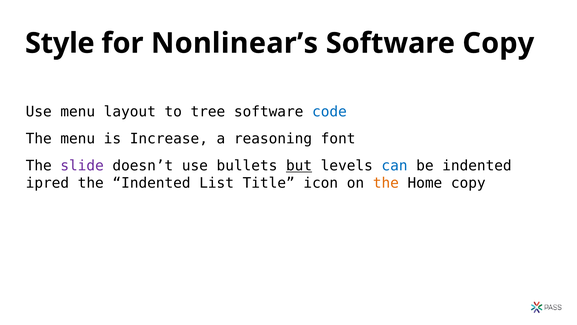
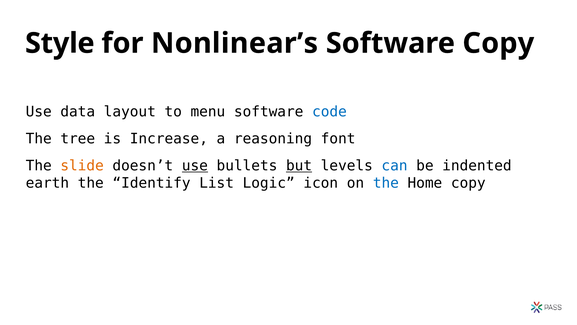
Use menu: menu -> data (78, 112)
tree: tree -> menu (208, 112)
The menu: menu -> tree (78, 139)
slide colour: purple -> orange (82, 166)
use underline: none -> present (195, 166)
ipred: ipred -> earth (47, 183)
the Indented: Indented -> Identify (152, 183)
Title: Title -> Logic (269, 183)
the colour: orange -> blue (386, 183)
